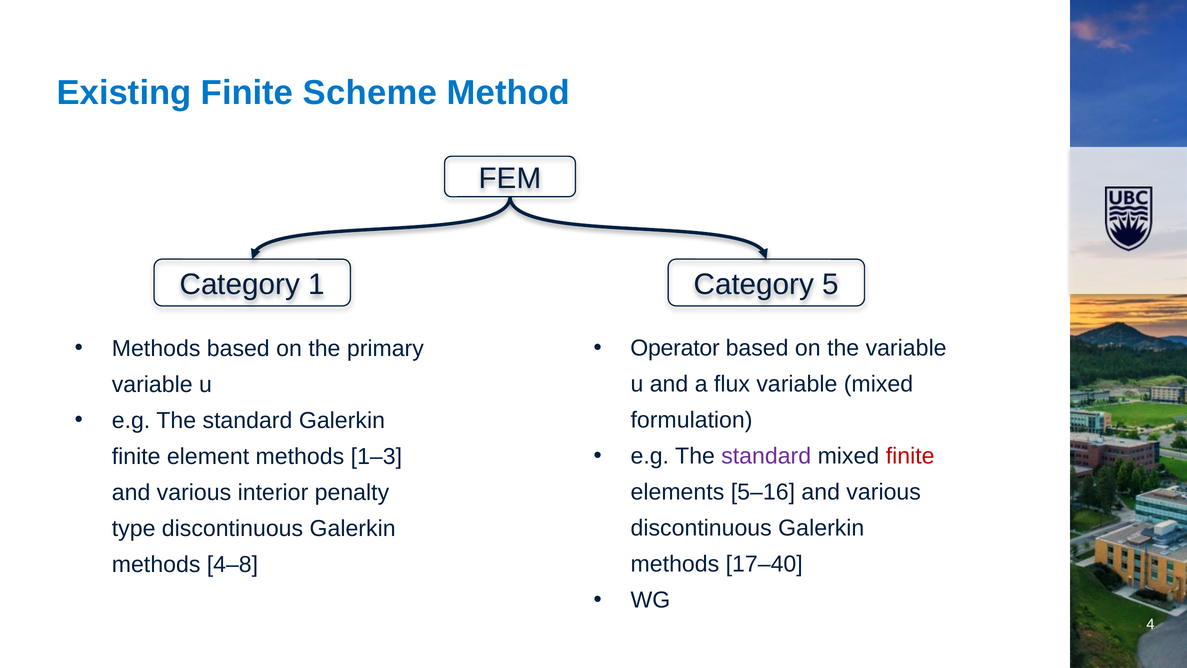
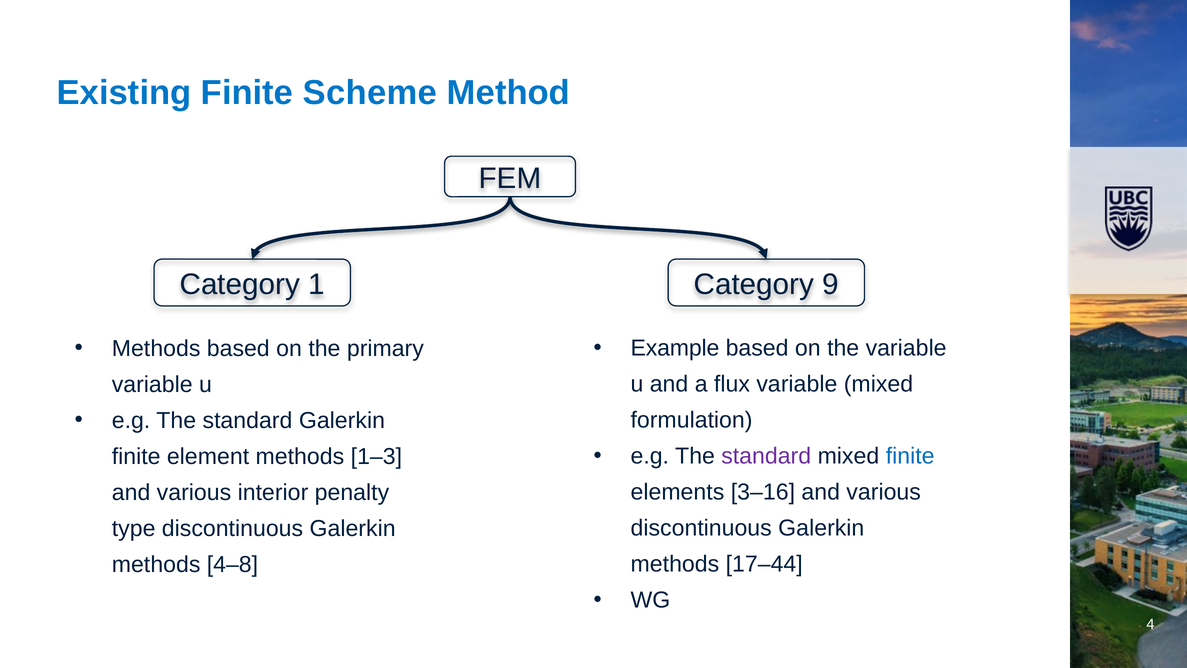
5: 5 -> 9 (830, 284)
Operator: Operator -> Example (675, 348)
finite colour: red -> blue (910, 456)
5–16: 5–16 -> 3–16 (763, 492)
17–40: 17–40 -> 17–44 (764, 564)
